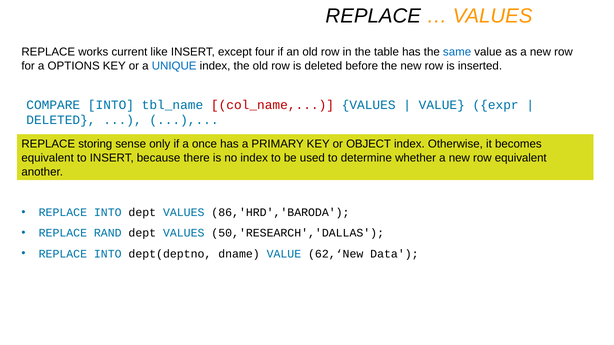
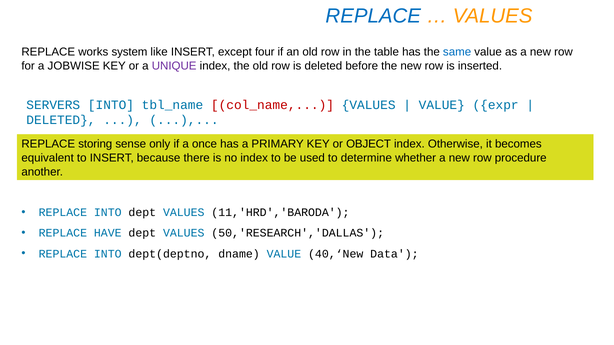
REPLACE colour: black -> blue (373, 16)
current: current -> system (129, 52)
OPTIONS: OPTIONS -> JOBWISE (74, 66)
UNIQUE colour: blue -> purple (174, 66)
COMPARE: COMPARE -> SERVERS (53, 105)
row equivalent: equivalent -> procedure (521, 158)
86,'HRD','BARODA: 86,'HRD','BARODA -> 11,'HRD','BARODA (280, 213)
RAND: RAND -> HAVE (108, 233)
62,‘New: 62,‘New -> 40,‘New (336, 254)
